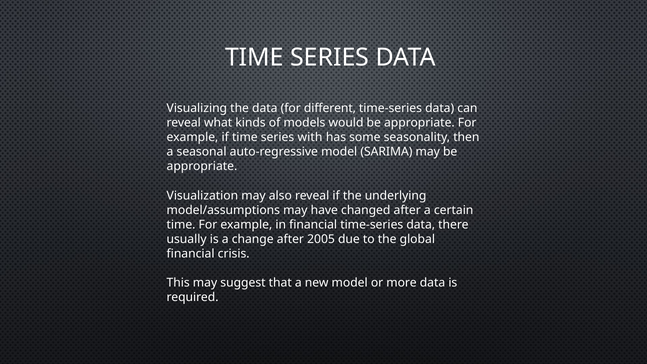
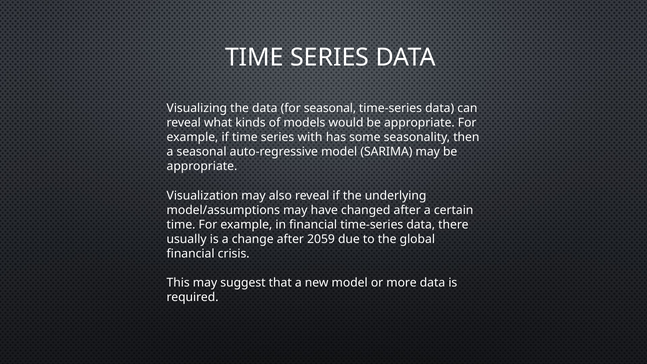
for different: different -> seasonal (330, 108)
2005: 2005 -> 2059 (321, 239)
